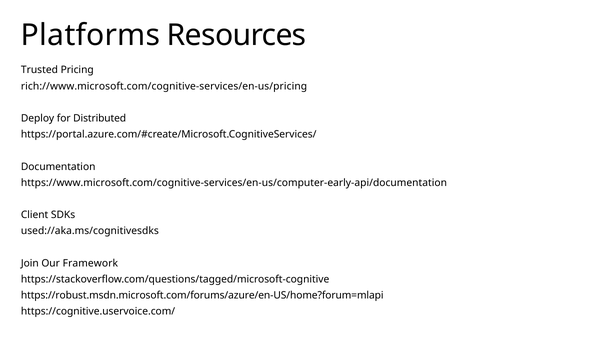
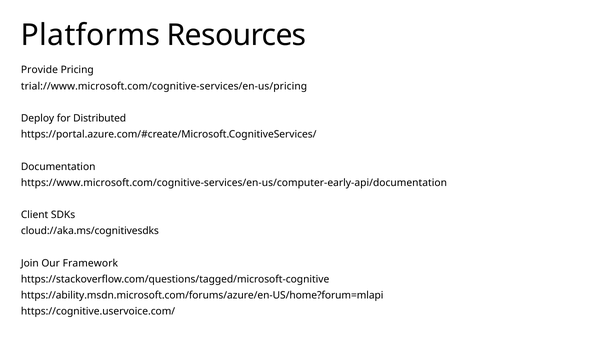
Trusted: Trusted -> Provide (39, 70)
rich://www.microsoft.com/cognitive-services/en-us/pricing: rich://www.microsoft.com/cognitive-services/en-us/pricing -> trial://www.microsoft.com/cognitive-services/en-us/pricing (164, 86)
used://aka.ms/cognitivesdks: used://aka.ms/cognitivesdks -> cloud://aka.ms/cognitivesdks (90, 231)
https://robust.msdn.microsoft.com/forums/azure/en-US/home?forum=mlapi: https://robust.msdn.microsoft.com/forums/azure/en-US/home?forum=mlapi -> https://ability.msdn.microsoft.com/forums/azure/en-US/home?forum=mlapi (202, 295)
